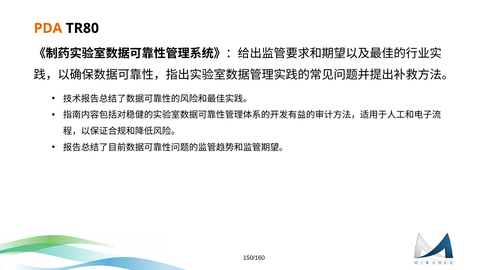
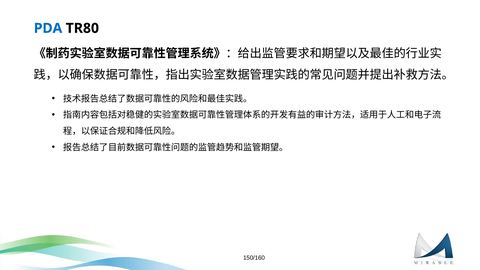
PDA colour: orange -> blue (48, 28)
